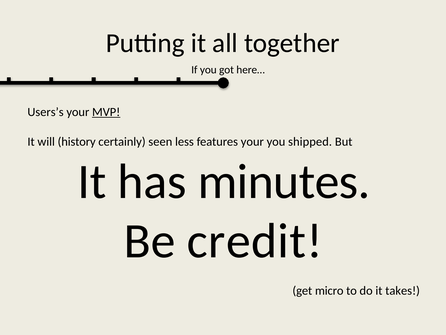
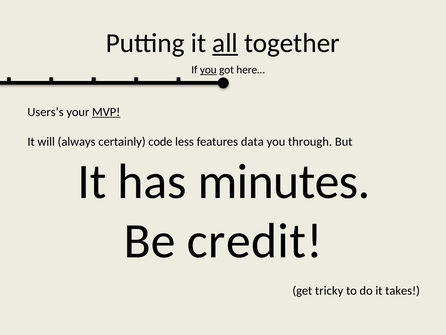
all underline: none -> present (225, 43)
you underline: none -> present (208, 70)
history: history -> always (77, 142)
seen: seen -> code (160, 142)
features your: your -> data (252, 142)
shipped: shipped -> through (310, 142)
micro: micro -> tricky (329, 290)
